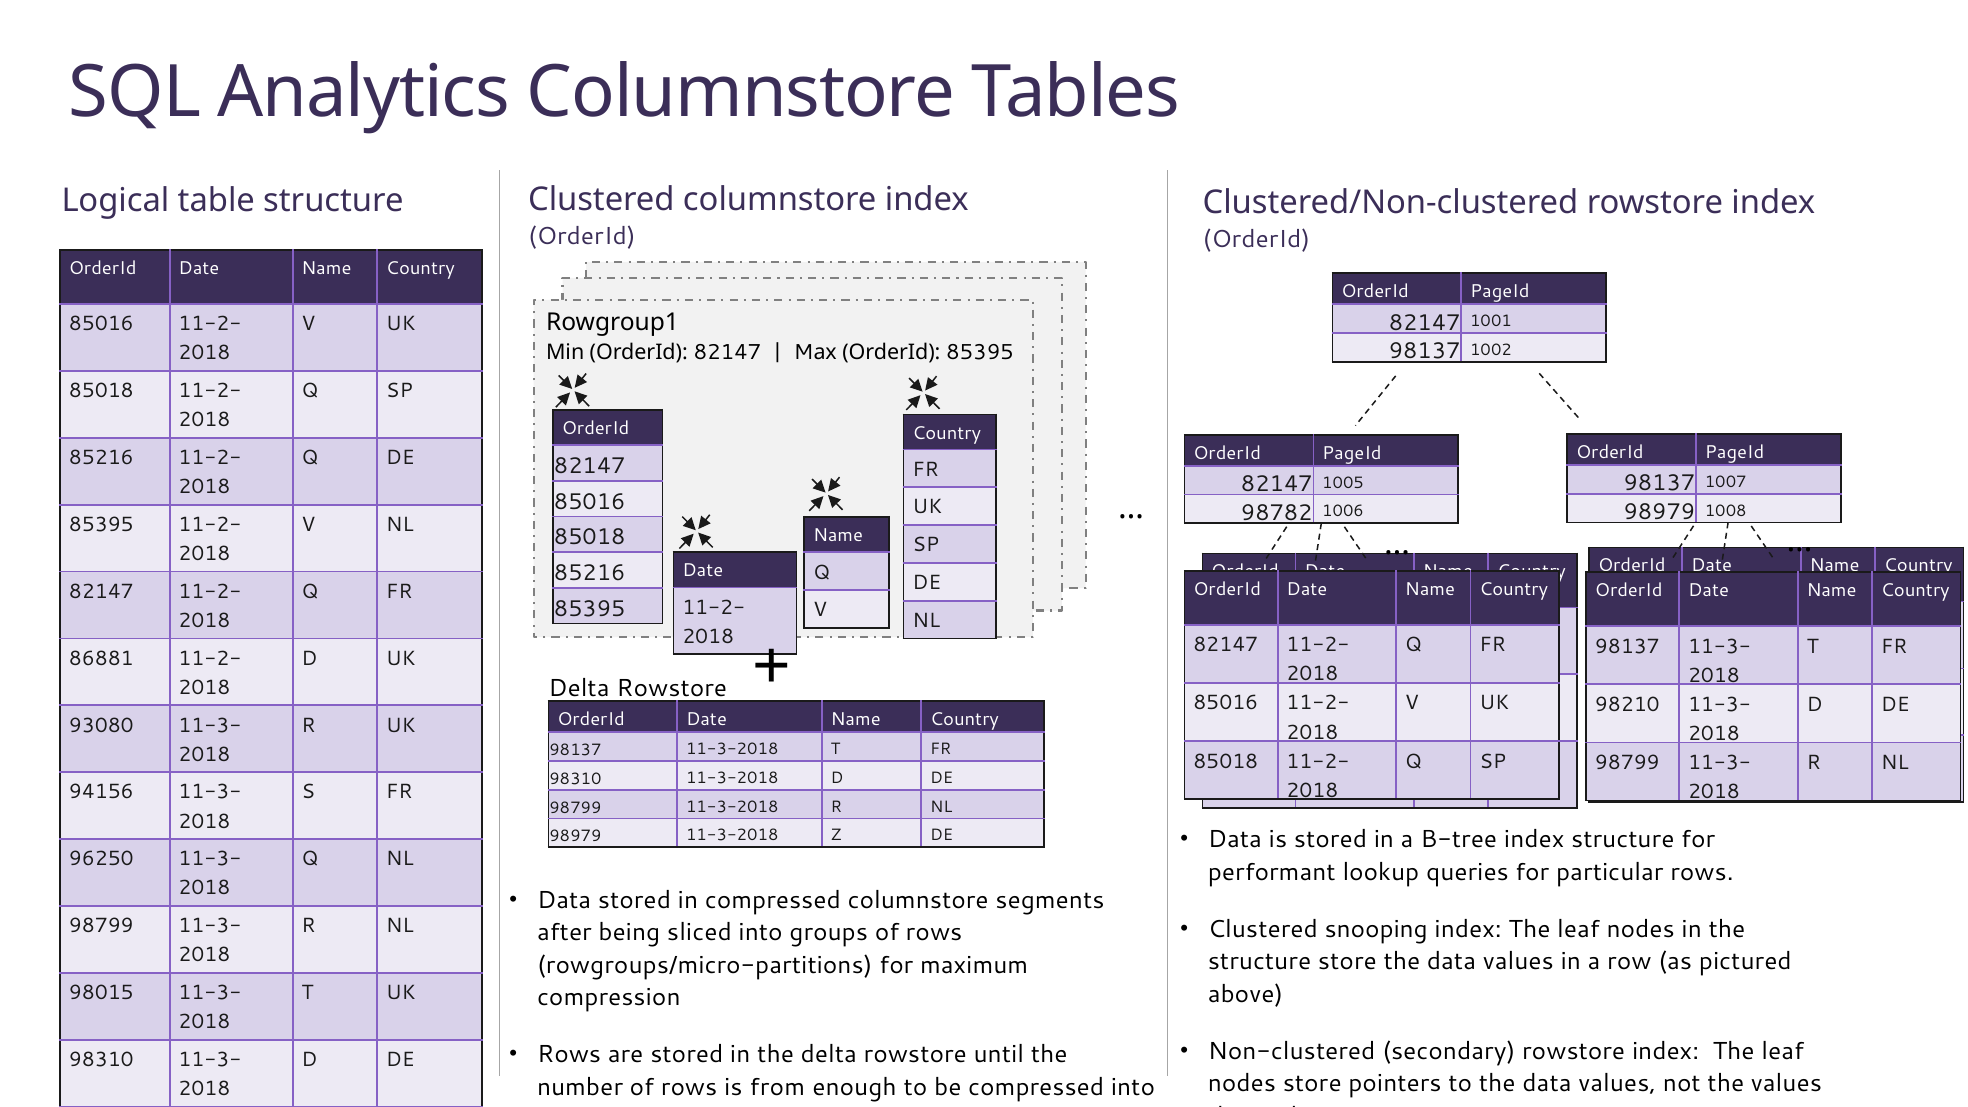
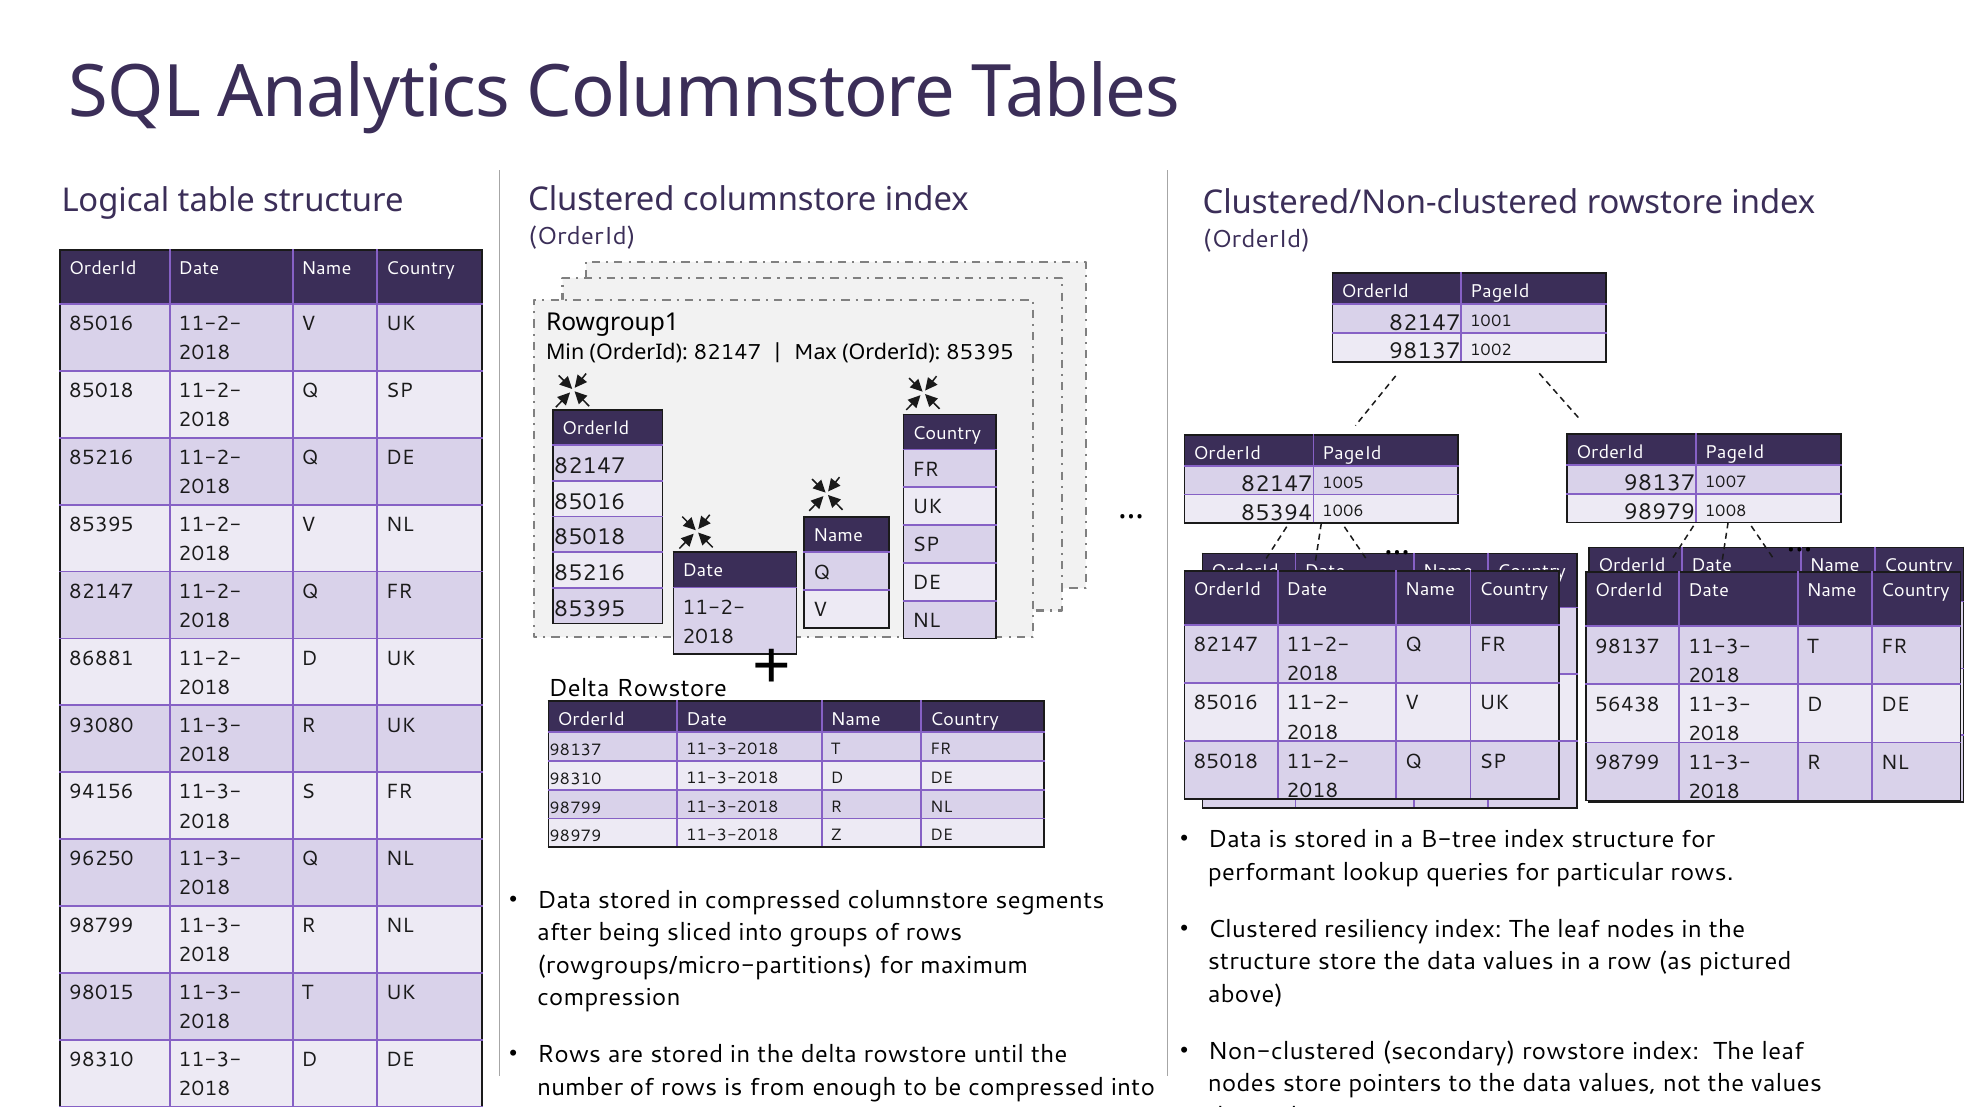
98782: 98782 -> 85394 (1277, 513)
98210: 98210 -> 56438 (1627, 704)
snooping: snooping -> resiliency (1376, 929)
